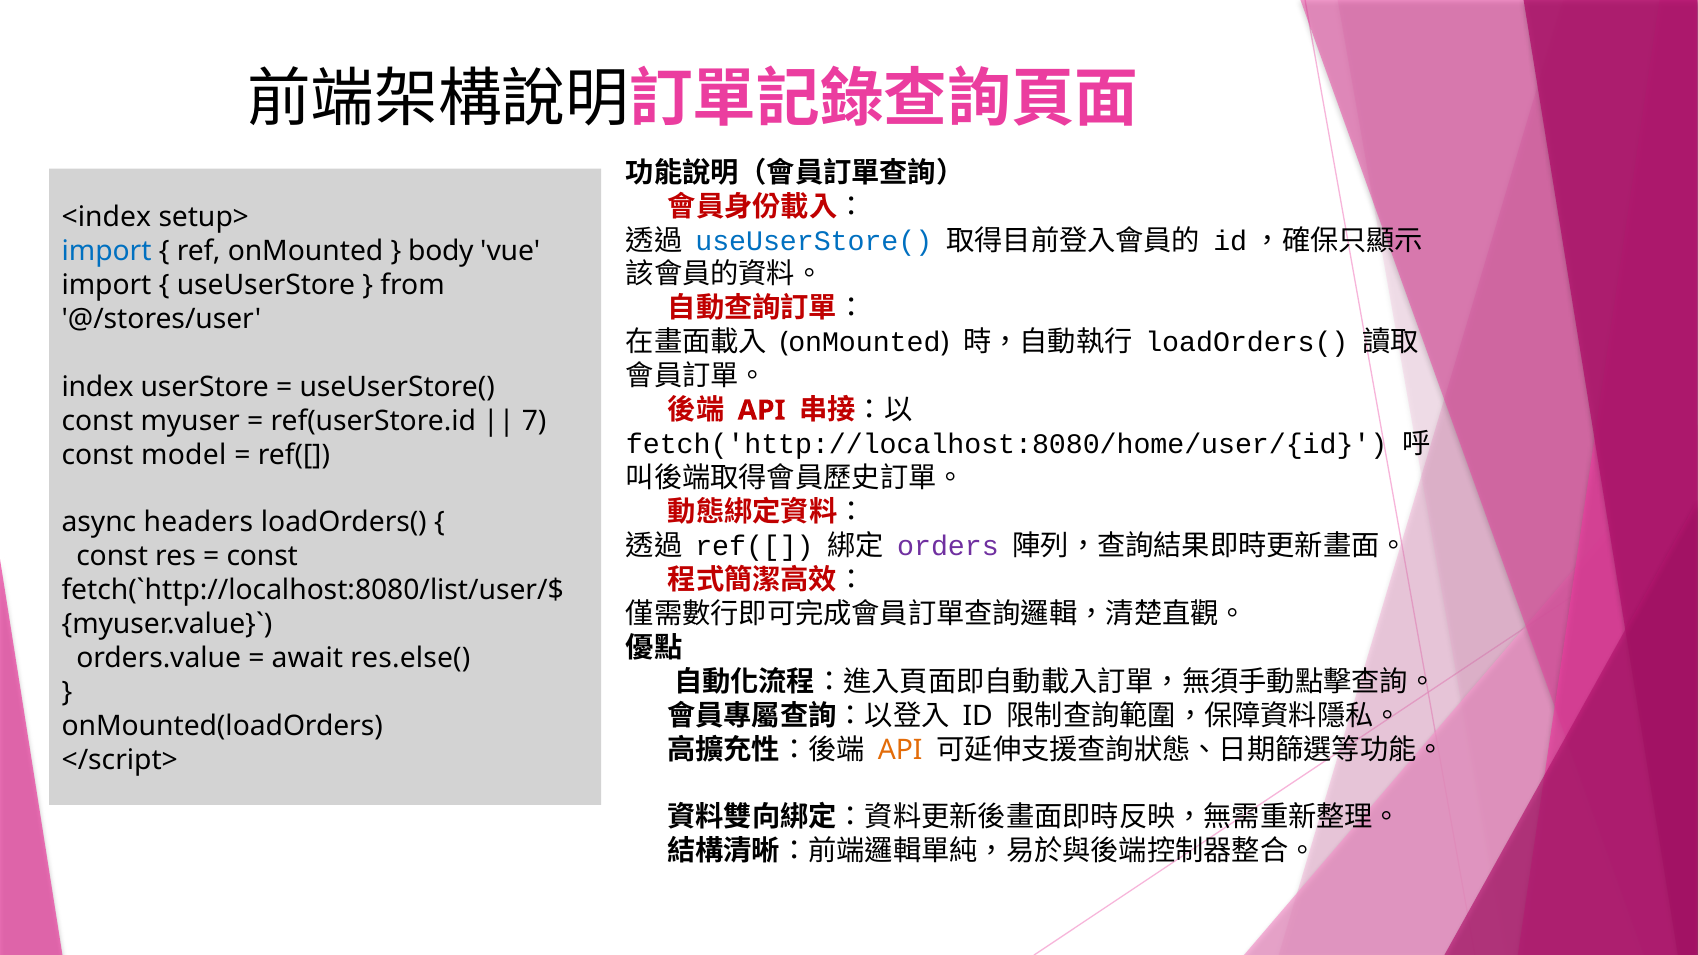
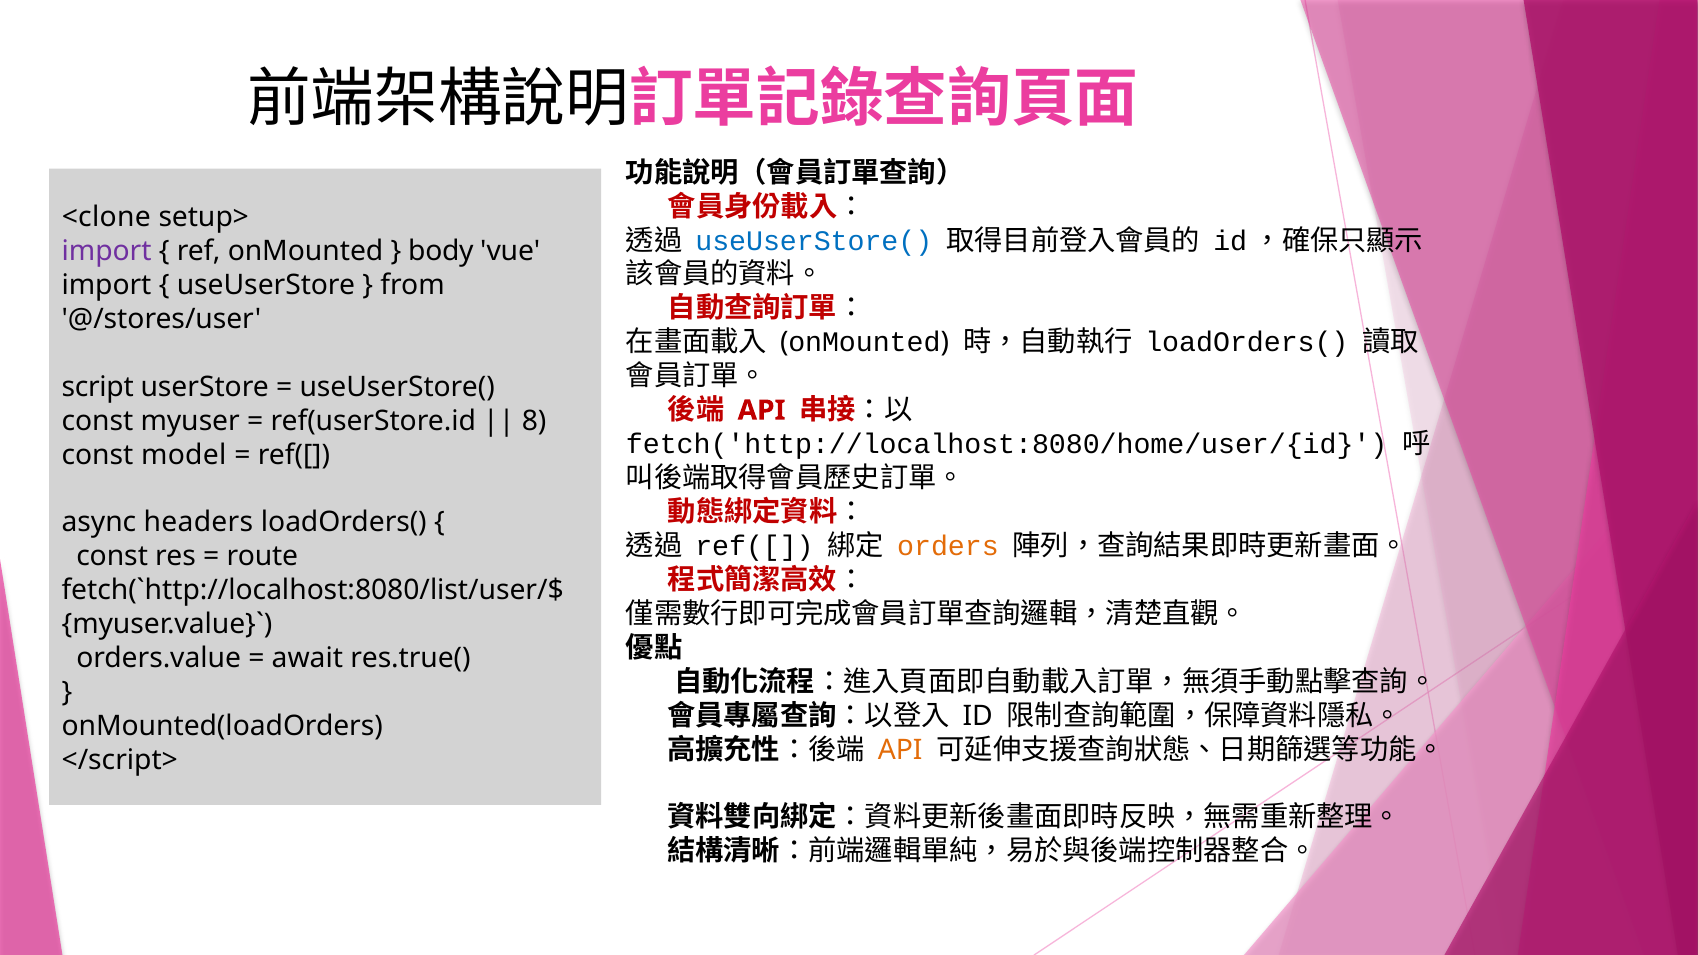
<index: <index -> <clone (106, 217)
import colour: blue -> purple (107, 251)
index: index -> script (98, 387)
7: 7 -> 8 (534, 421)
orders colour: purple -> orange (948, 546)
const: const -> route (262, 557)
res.else(: res.else( -> res.true( (410, 658)
